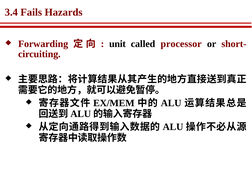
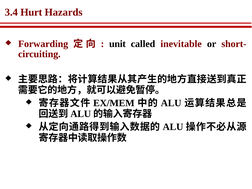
Fails: Fails -> Hurt (31, 12)
processor: processor -> inevitable (181, 44)
